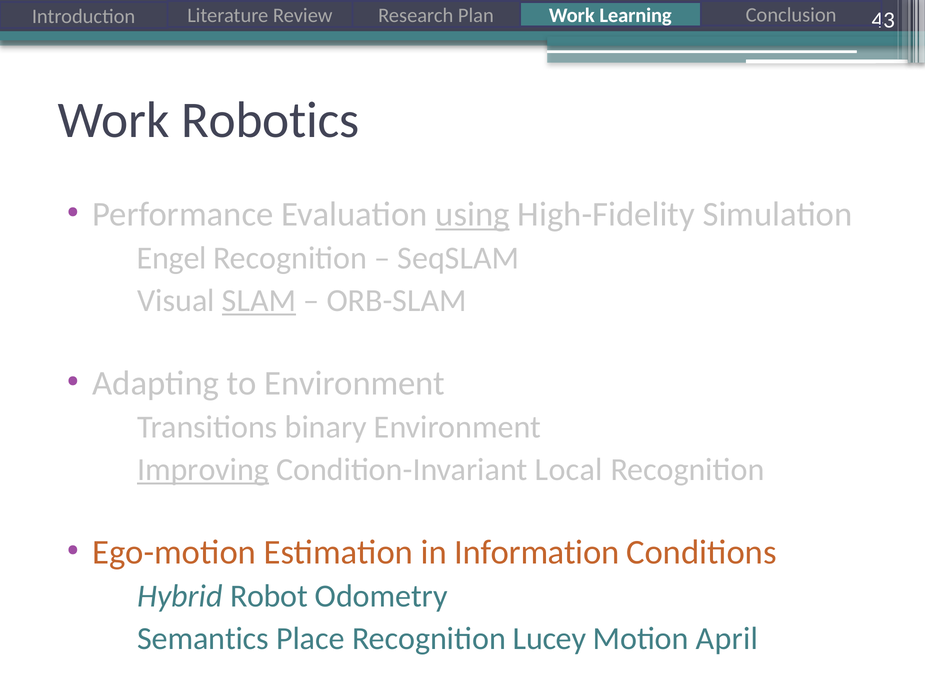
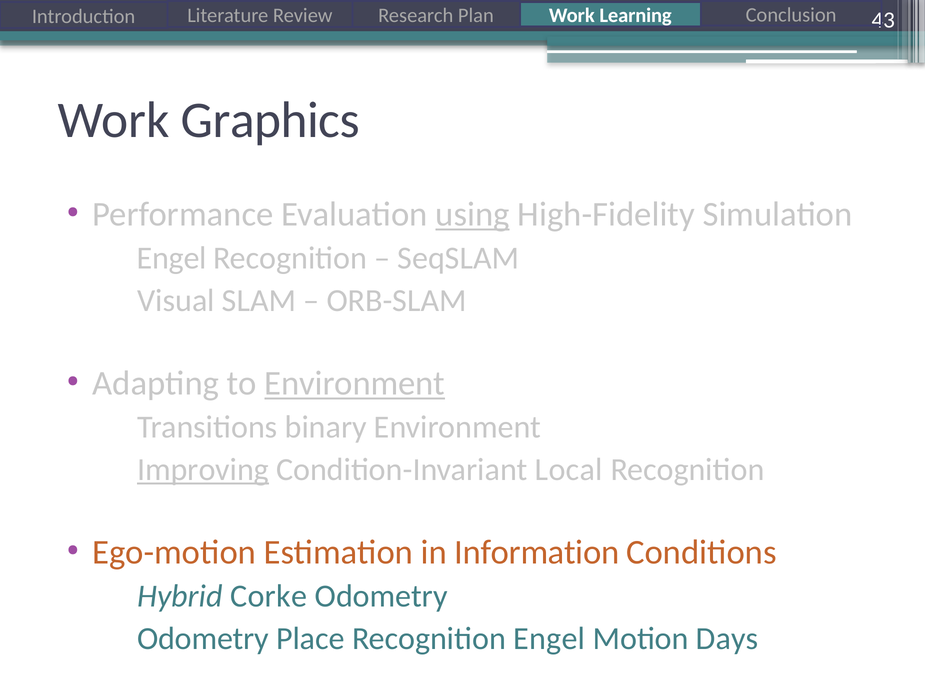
Robotics: Robotics -> Graphics (270, 120)
SLAM underline: present -> none (259, 301)
Environment underline: none -> present (355, 383)
Robot: Robot -> Corke (269, 596)
Semantics: Semantics -> Odometry (203, 638)
Recognition Lucey: Lucey -> Engel (549, 638)
April: April -> Days (727, 638)
